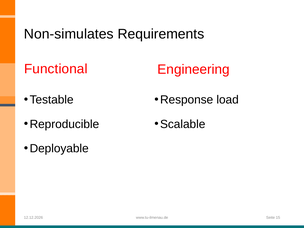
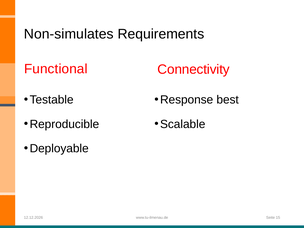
Engineering: Engineering -> Connectivity (194, 69)
load: load -> best (228, 100)
